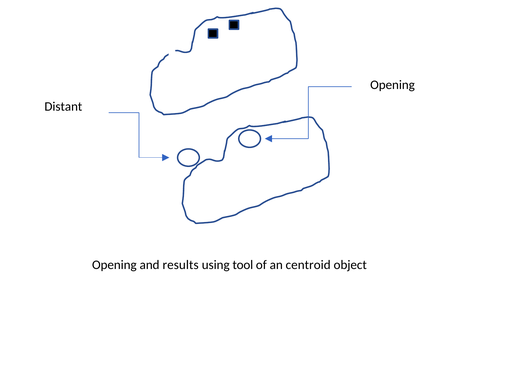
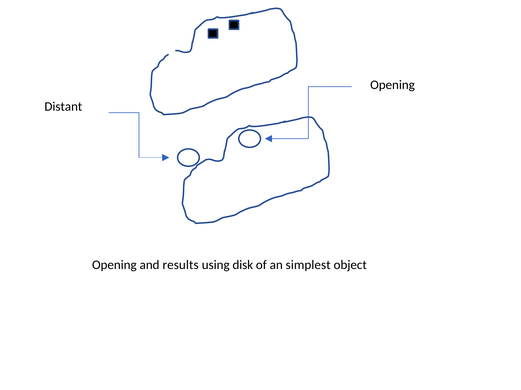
tool: tool -> disk (243, 265)
centroid: centroid -> simplest (308, 265)
